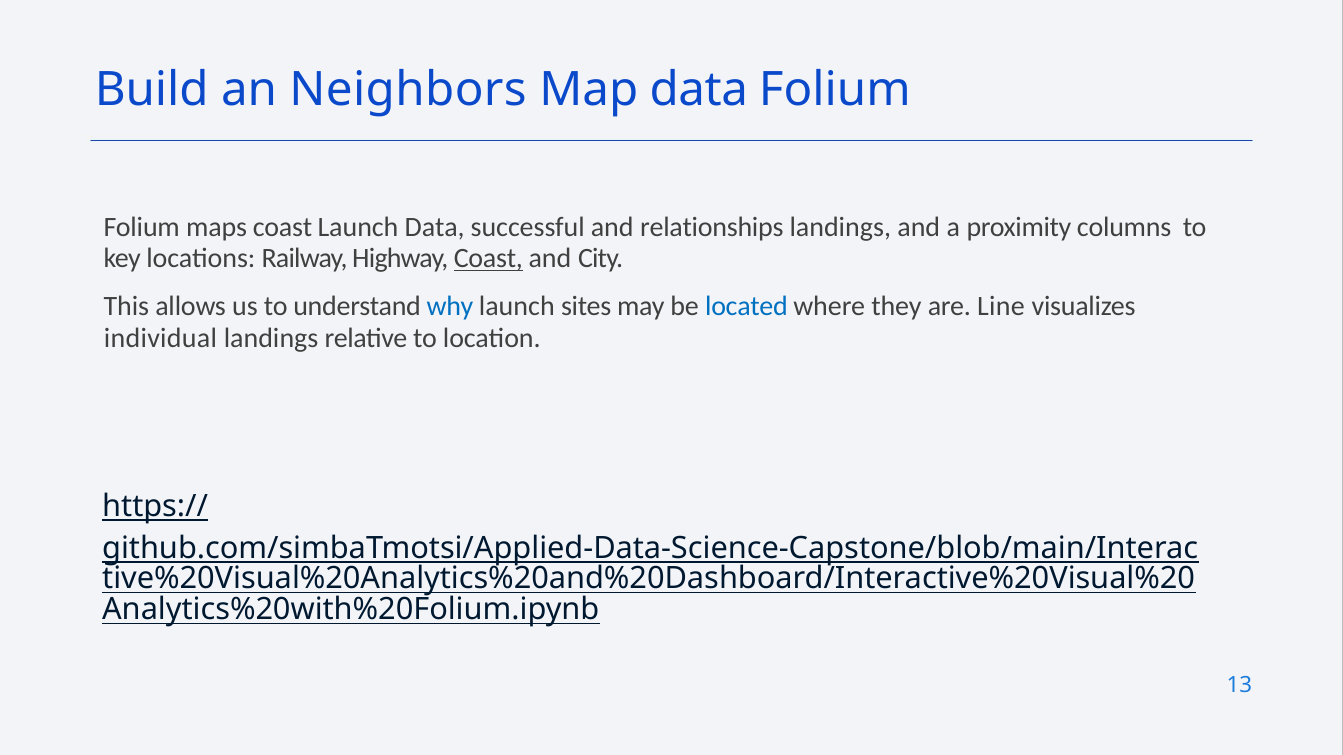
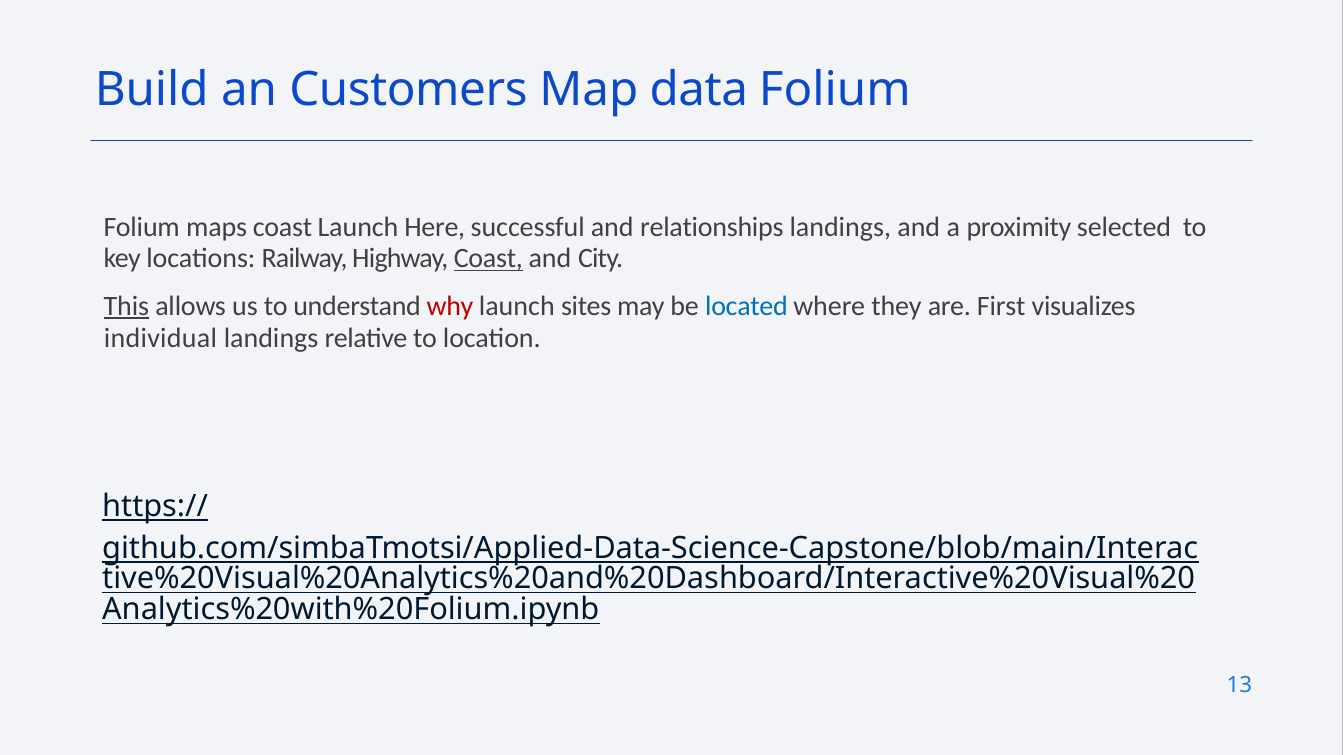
Neighbors: Neighbors -> Customers (408, 90)
Launch Data: Data -> Here (435, 228)
columns: columns -> selected (1124, 228)
This underline: none -> present (126, 306)
why colour: blue -> red (450, 306)
Line: Line -> First (1001, 306)
